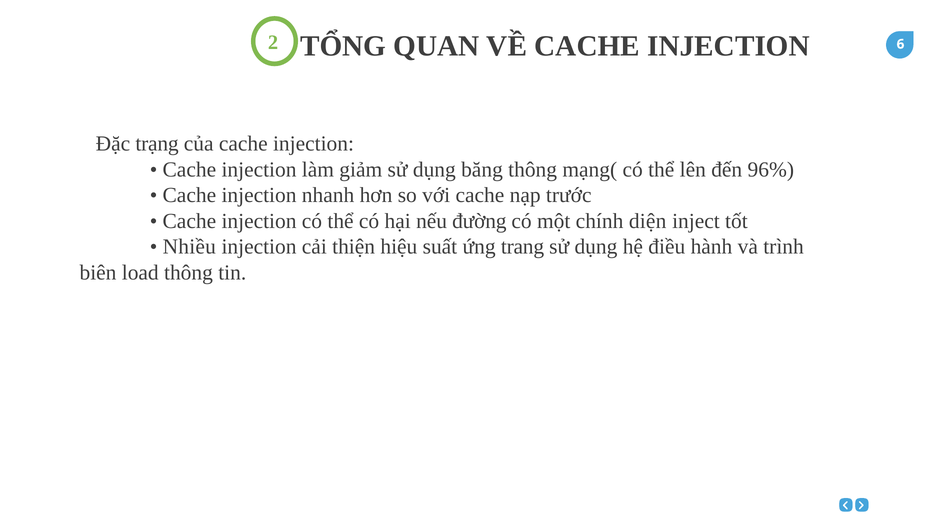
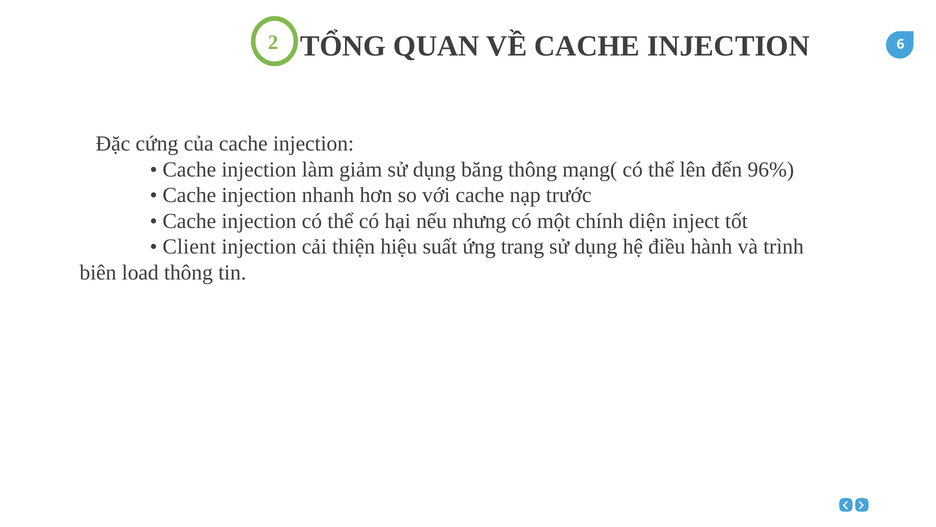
trạng: trạng -> cứng (157, 144)
đường: đường -> nhưng (479, 221)
Nhiều: Nhiều -> Client (189, 247)
